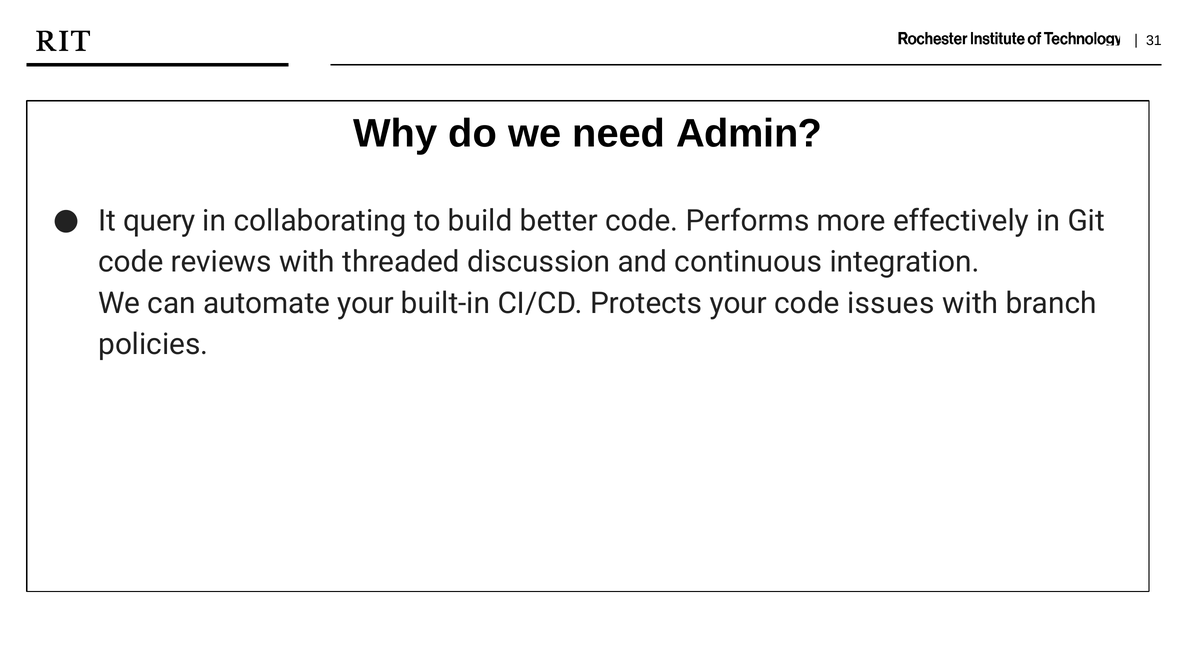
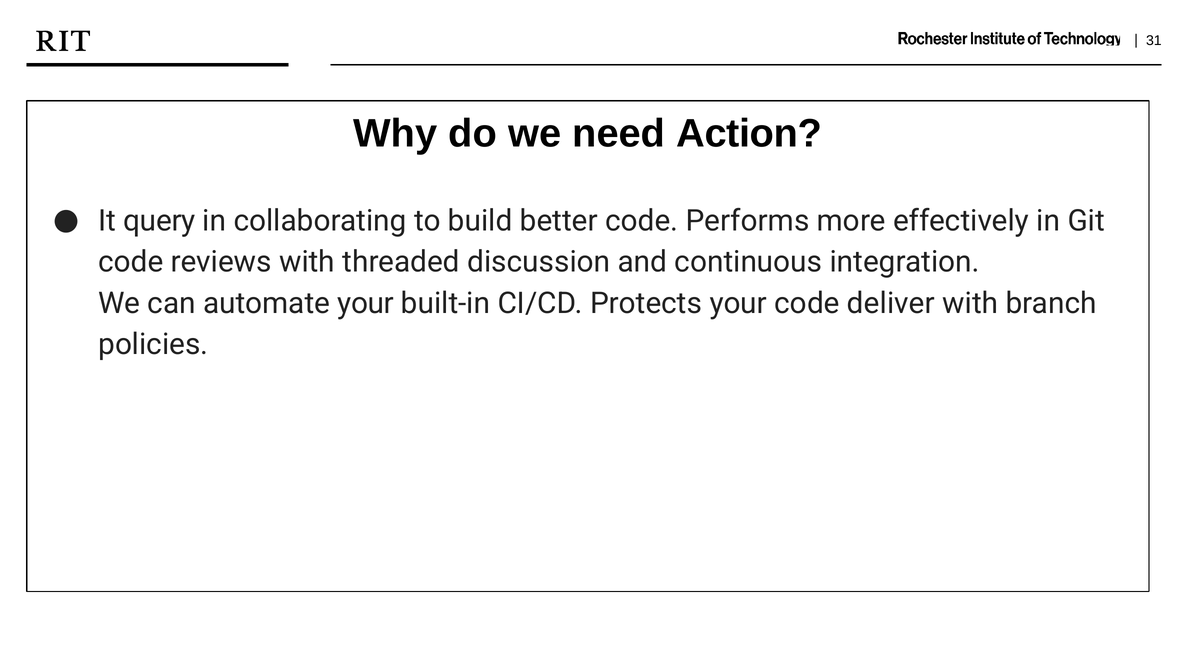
Admin: Admin -> Action (749, 134)
issues: issues -> deliver (891, 304)
